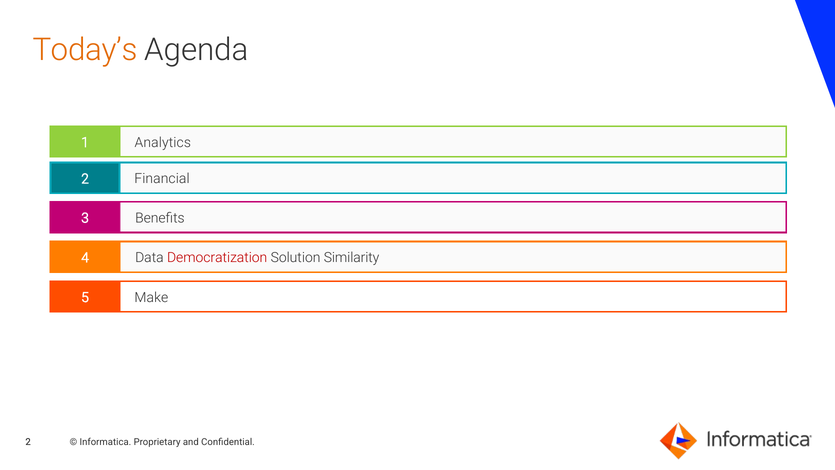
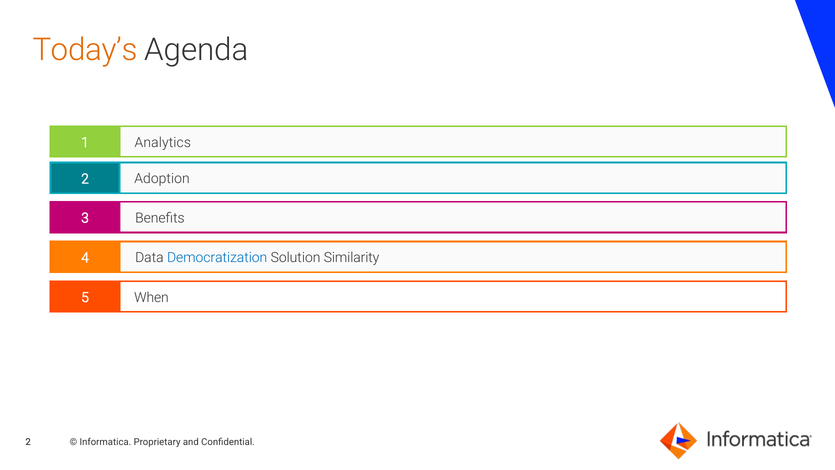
Financial: Financial -> Adoption (162, 179)
Democratization colour: red -> blue (217, 258)
Make: Make -> When (151, 297)
